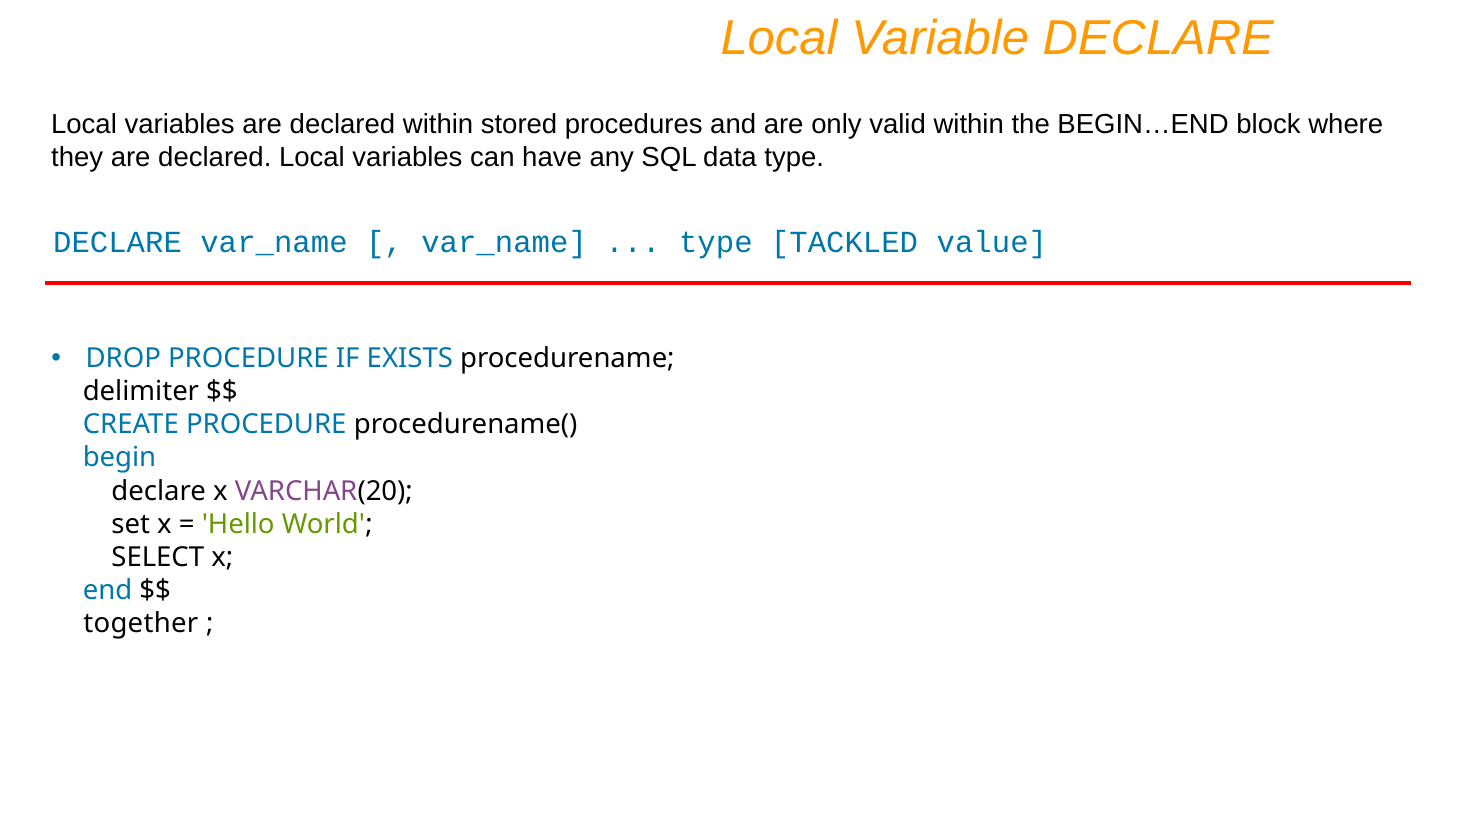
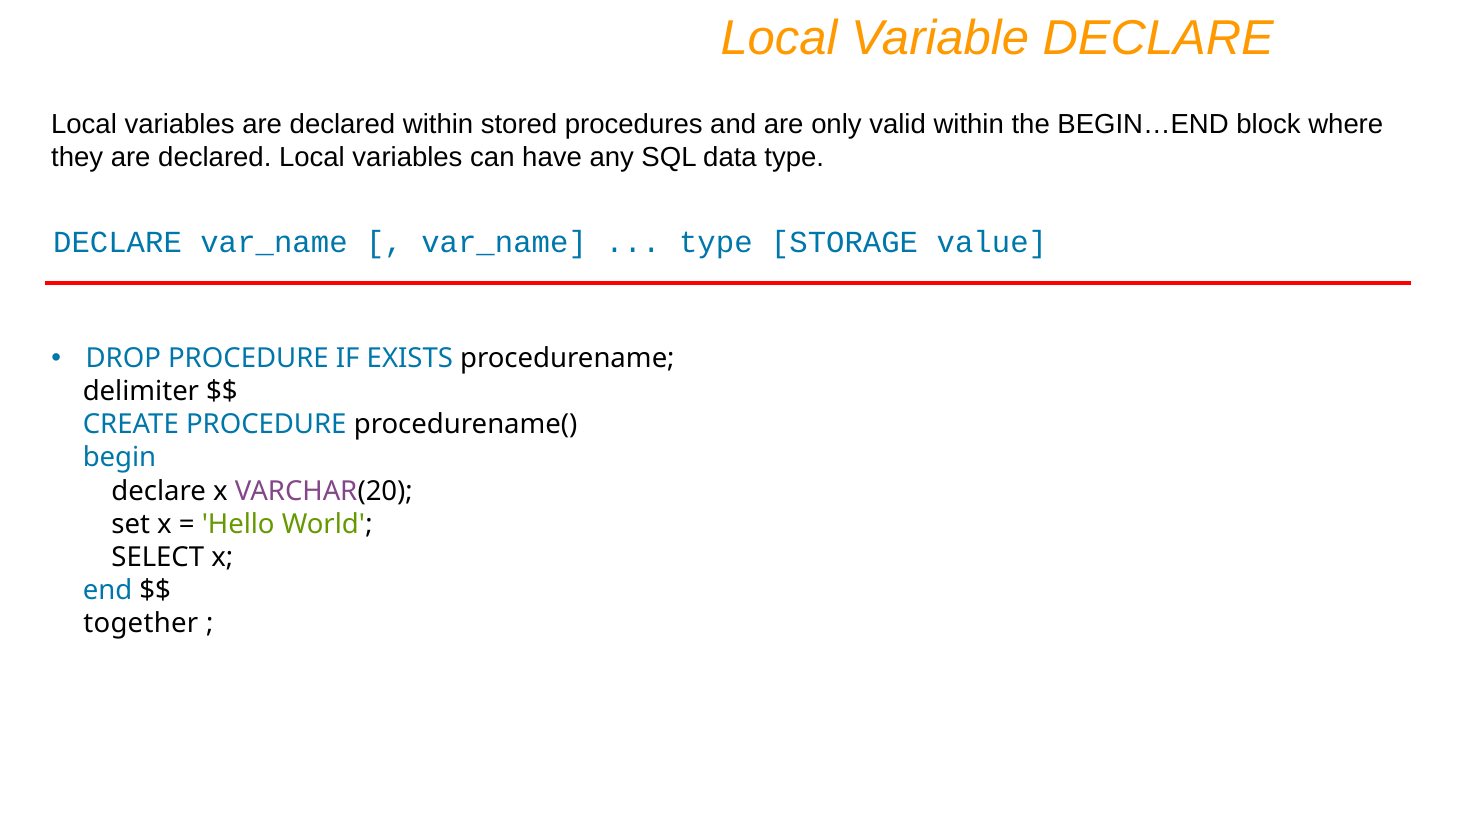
TACKLED: TACKLED -> STORAGE (845, 243)
